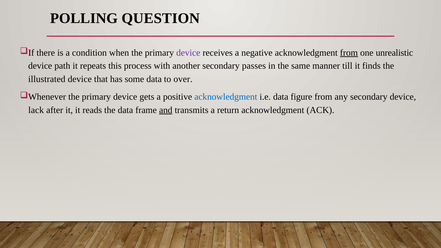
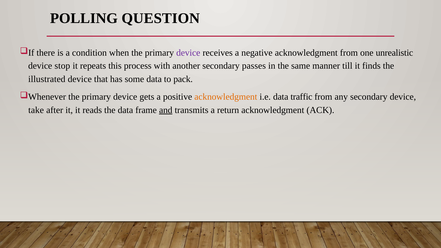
from underline: present -> none (349, 53)
path: path -> stop (62, 66)
over: over -> pack (183, 79)
acknowledgment colour: blue -> orange (226, 97)
figure: figure -> traffic (301, 97)
lack: lack -> take (36, 110)
